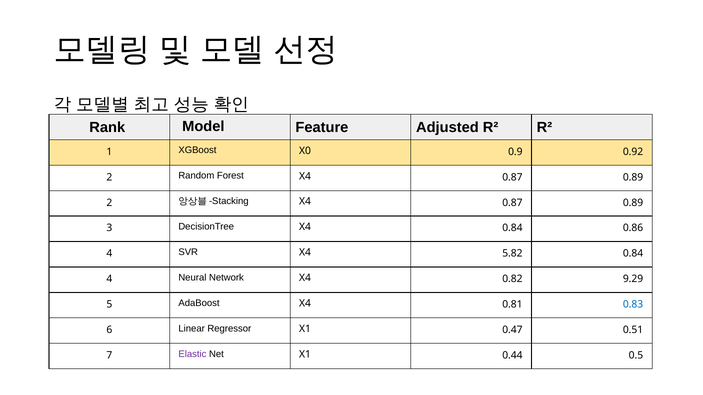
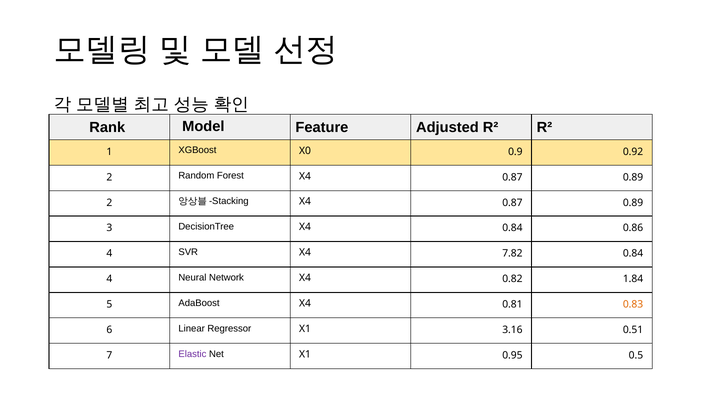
5.82: 5.82 -> 7.82 (512, 254)
9.29: 9.29 -> 1.84 (633, 279)
0.83 colour: blue -> orange (633, 305)
0.47: 0.47 -> 3.16 (512, 330)
0.44: 0.44 -> 0.95 (512, 356)
